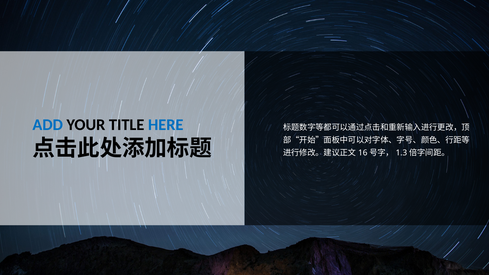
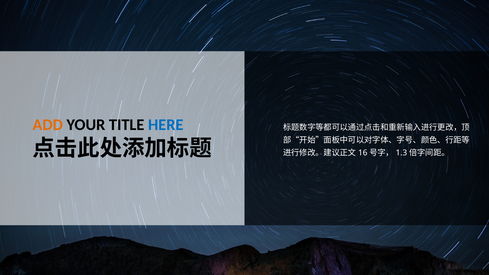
ADD colour: blue -> orange (48, 125)
